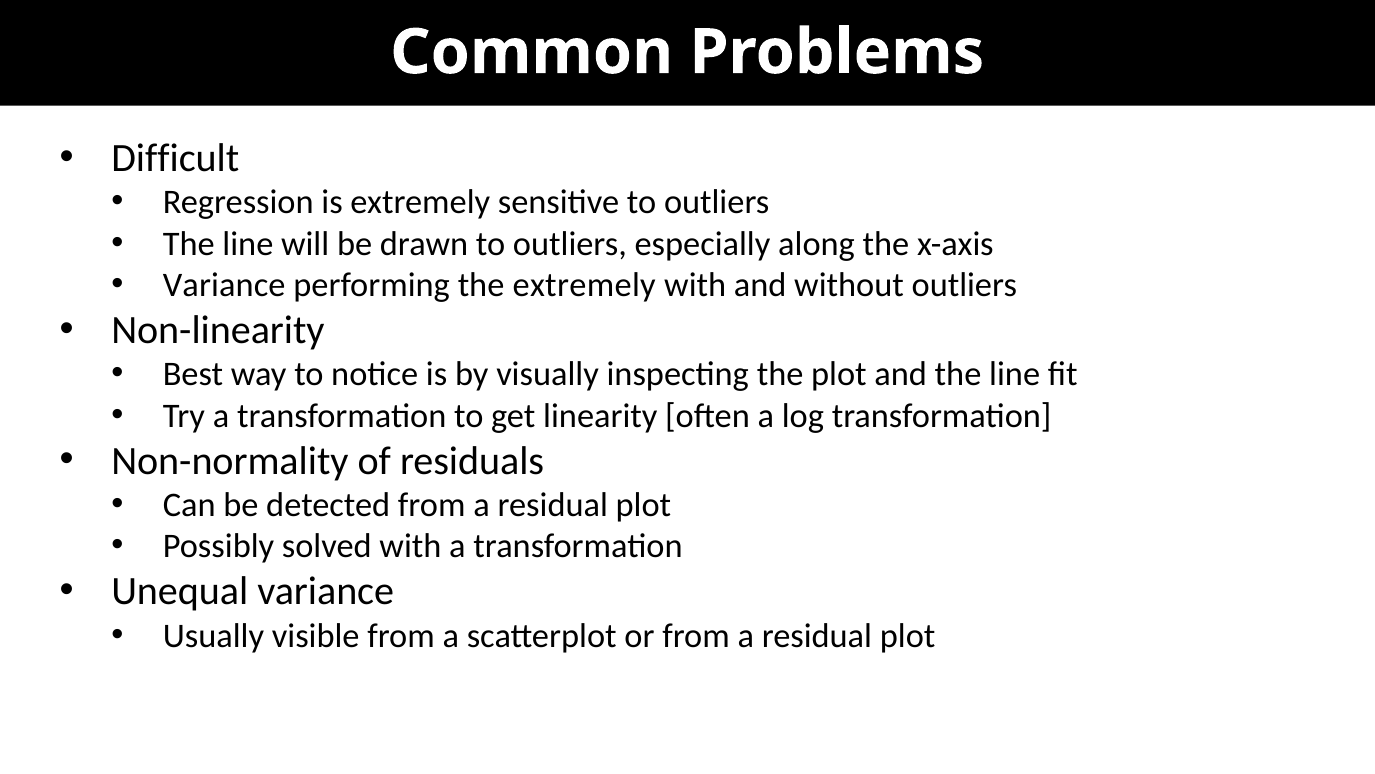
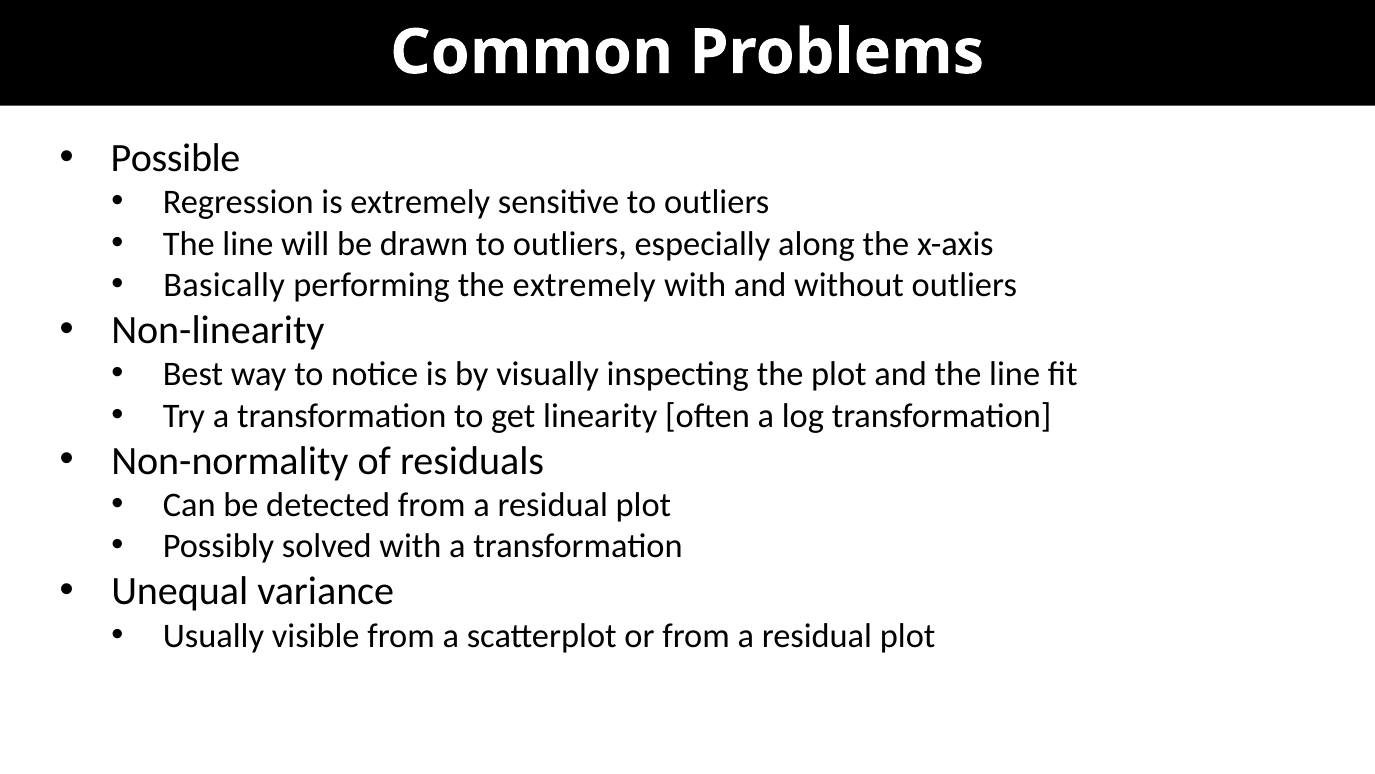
Difficult: Difficult -> Possible (176, 158)
Variance: Variance -> Basically (224, 285)
